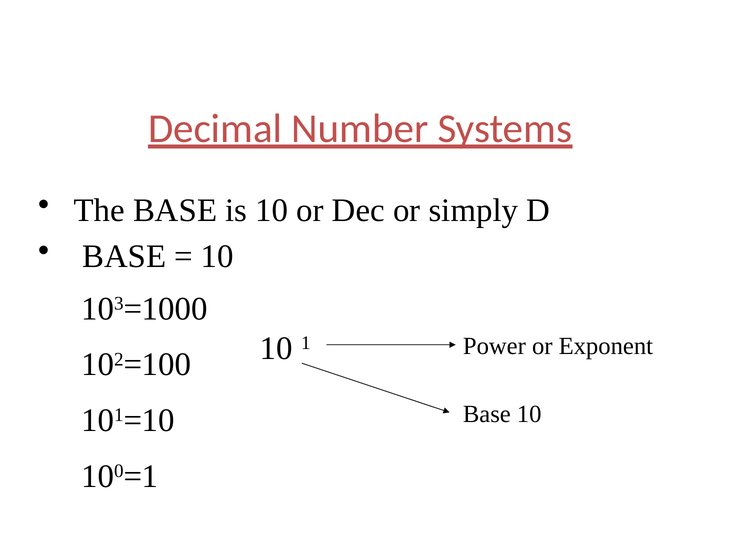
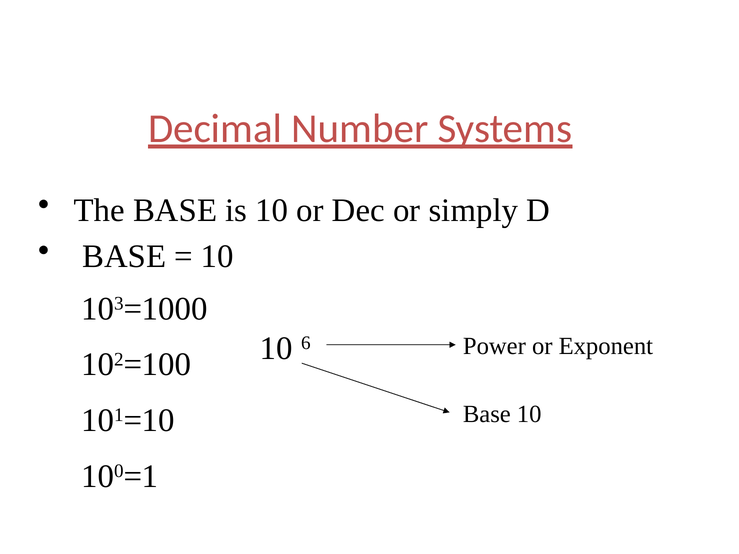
1: 1 -> 6 (306, 343)
